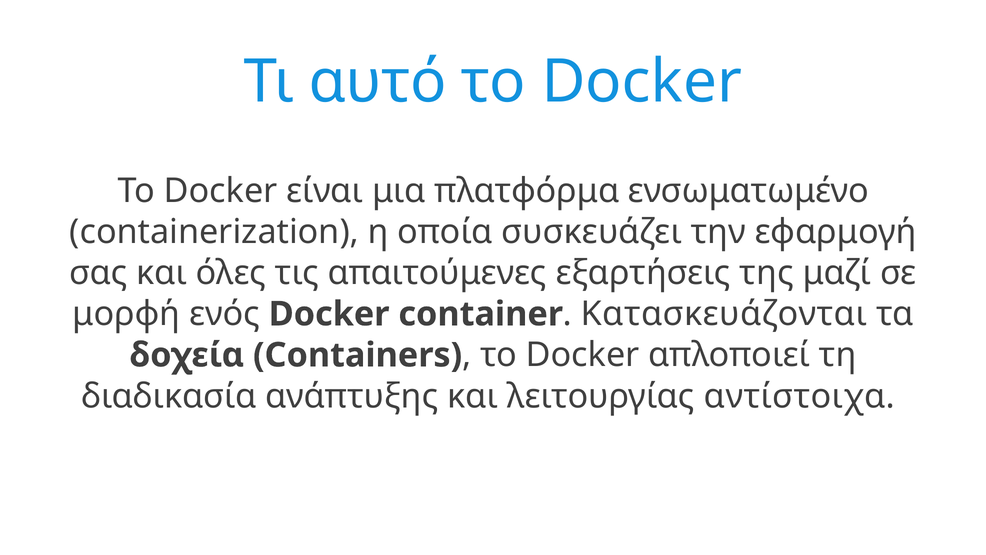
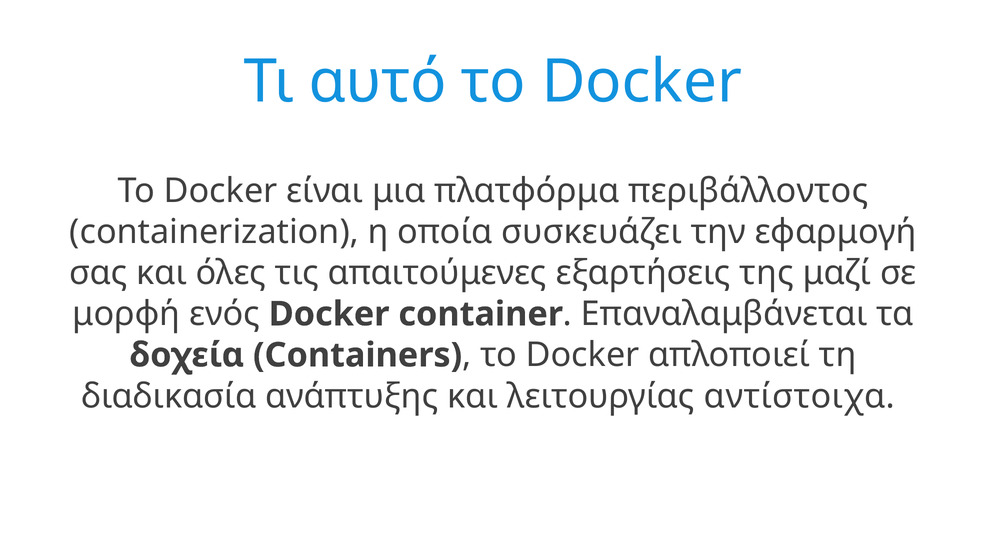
ενσωματωμένο: ενσωματωμένο -> περιβάλλοντος (748, 191)
Κατασκευάζονται: Κατασκευάζονται -> Επαναλαμβάνεται (724, 314)
